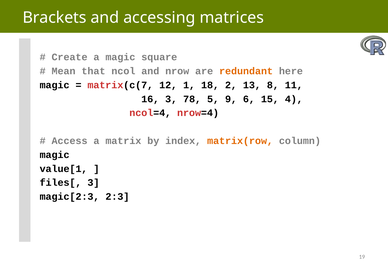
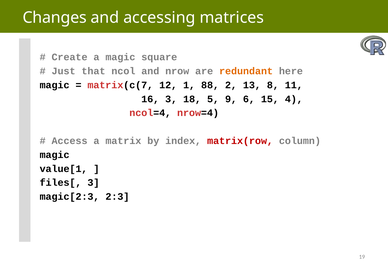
Brackets: Brackets -> Changes (55, 17)
Mean: Mean -> Just (64, 71)
18: 18 -> 88 (210, 85)
78: 78 -> 18 (192, 99)
matrix(row colour: orange -> red (240, 141)
